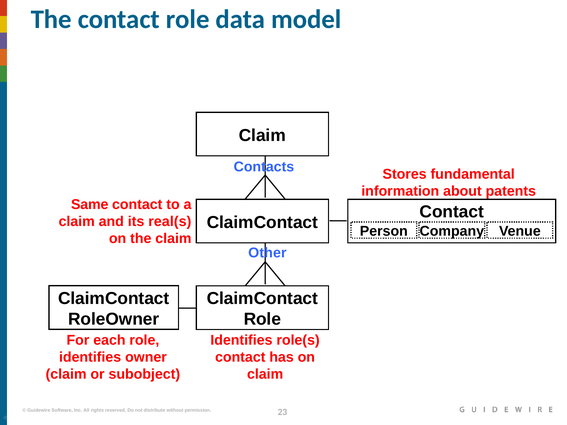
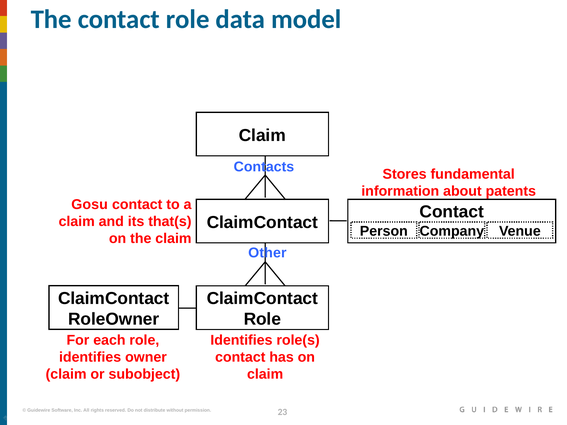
Same: Same -> Gosu (90, 205)
real(s: real(s -> that(s (170, 222)
